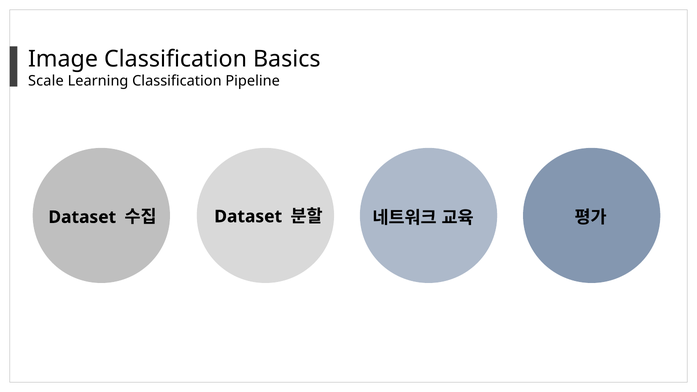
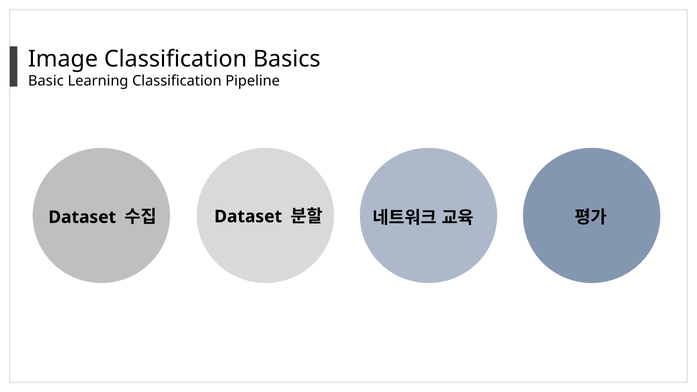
Scale: Scale -> Basic (46, 81)
